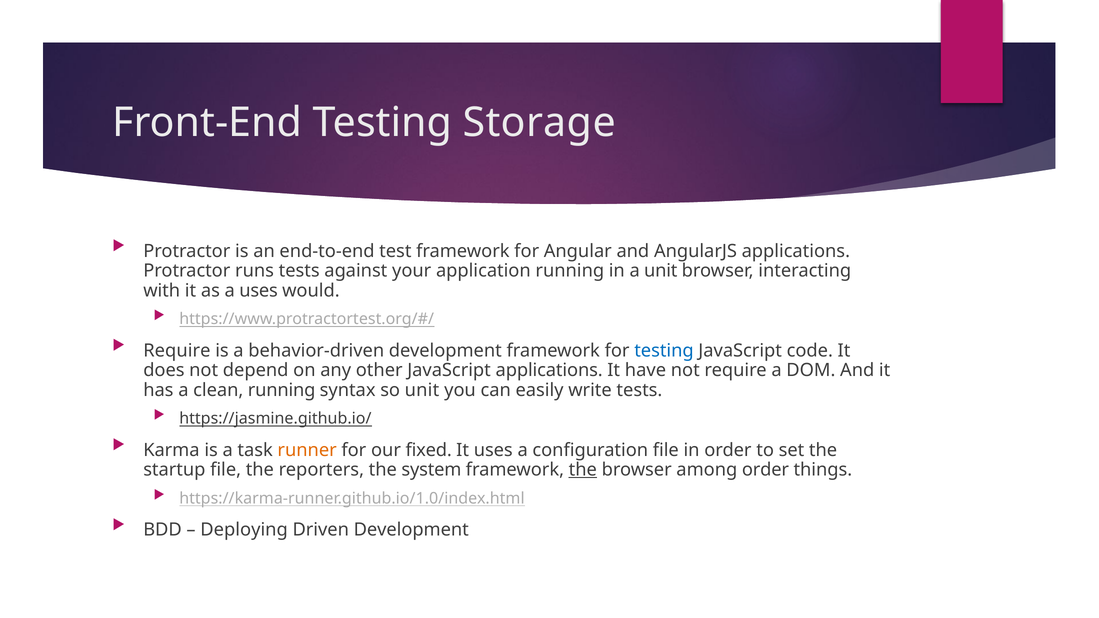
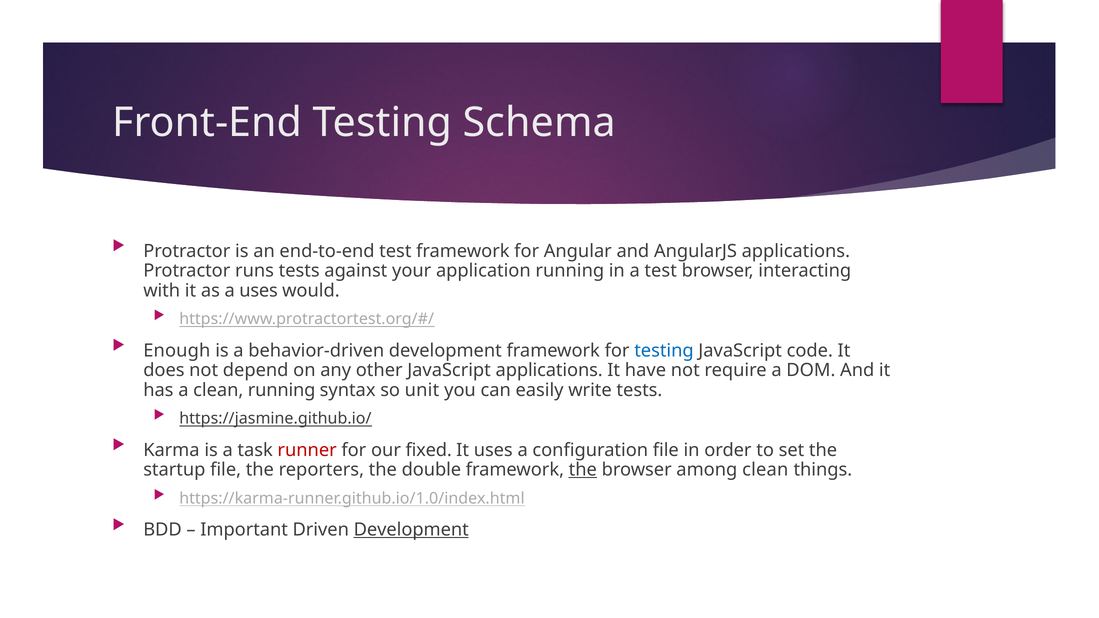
Storage: Storage -> Schema (539, 122)
a unit: unit -> test (661, 271)
Require: Require -> Enough (177, 351)
runner colour: orange -> red (307, 450)
system: system -> double (431, 470)
among order: order -> clean (765, 470)
Deploying: Deploying -> Important (244, 530)
Development underline: none -> present (411, 530)
